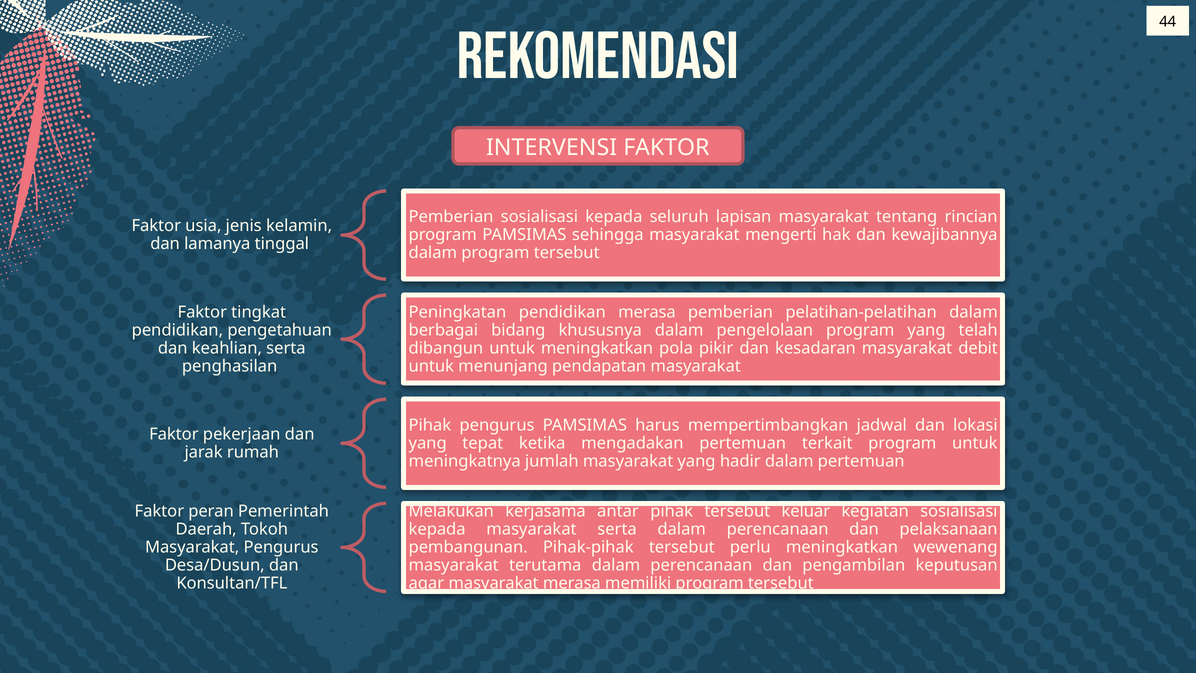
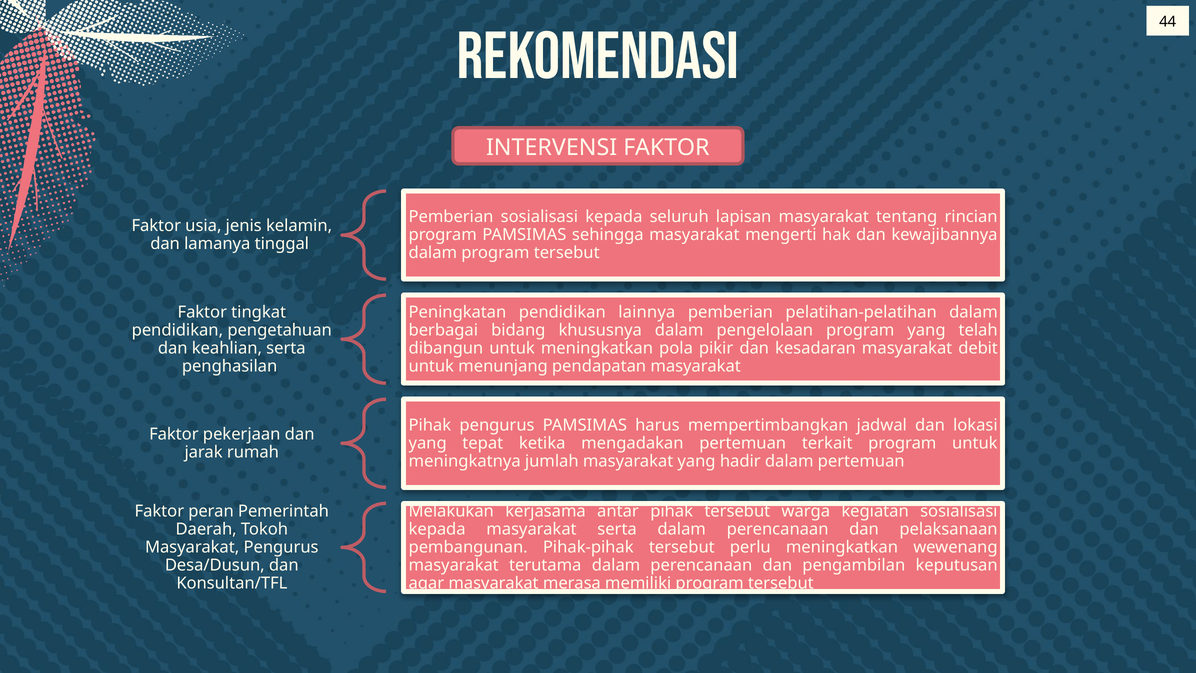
pendidikan merasa: merasa -> lainnya (647, 312)
keluar: keluar -> warga (806, 511)
